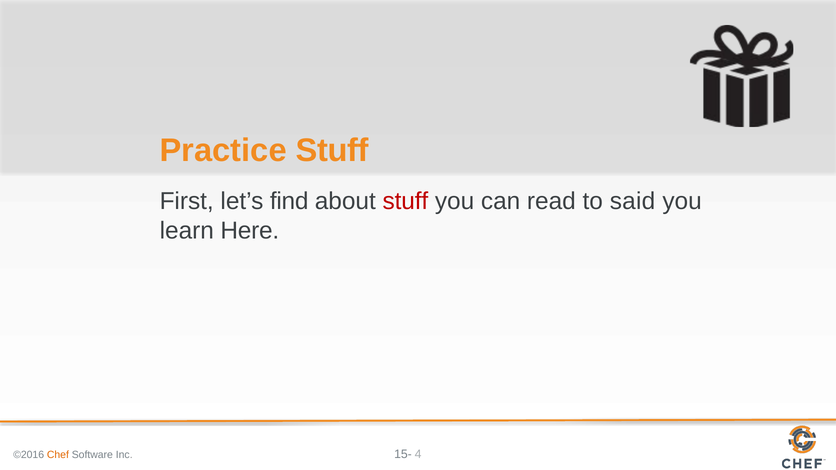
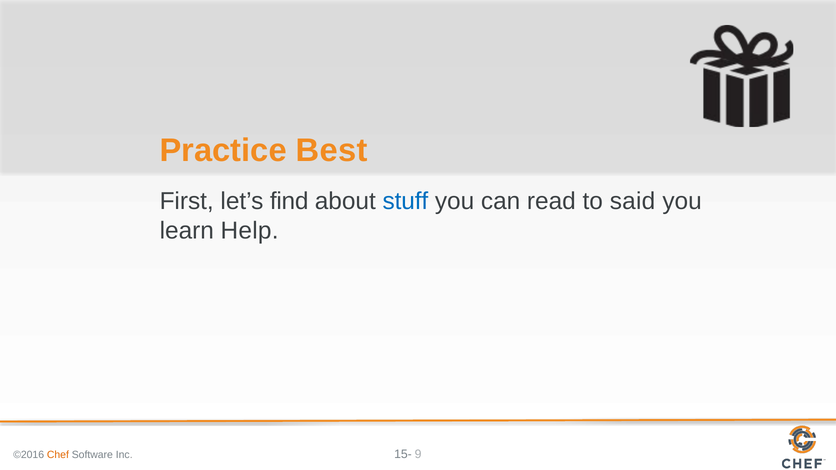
Practice Stuff: Stuff -> Best (332, 150)
stuff colour: red -> blue (405, 201)
Here: Here -> Help (250, 231)
4: 4 -> 9 (418, 455)
